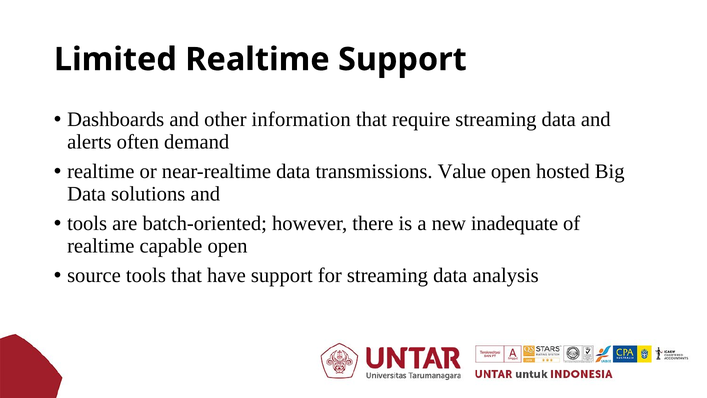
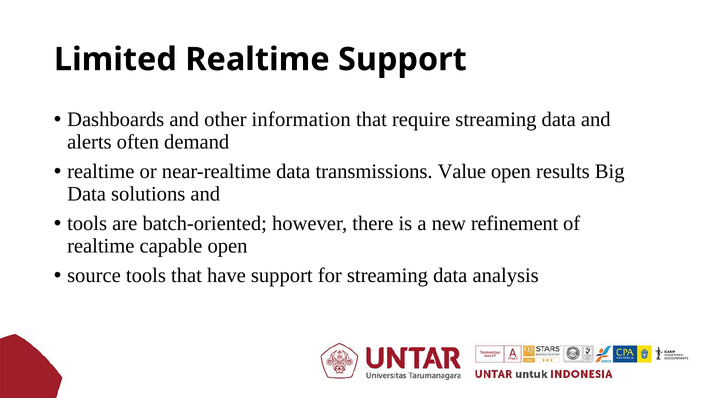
hosted: hosted -> results (563, 171)
inadequate: inadequate -> refinement (515, 223)
